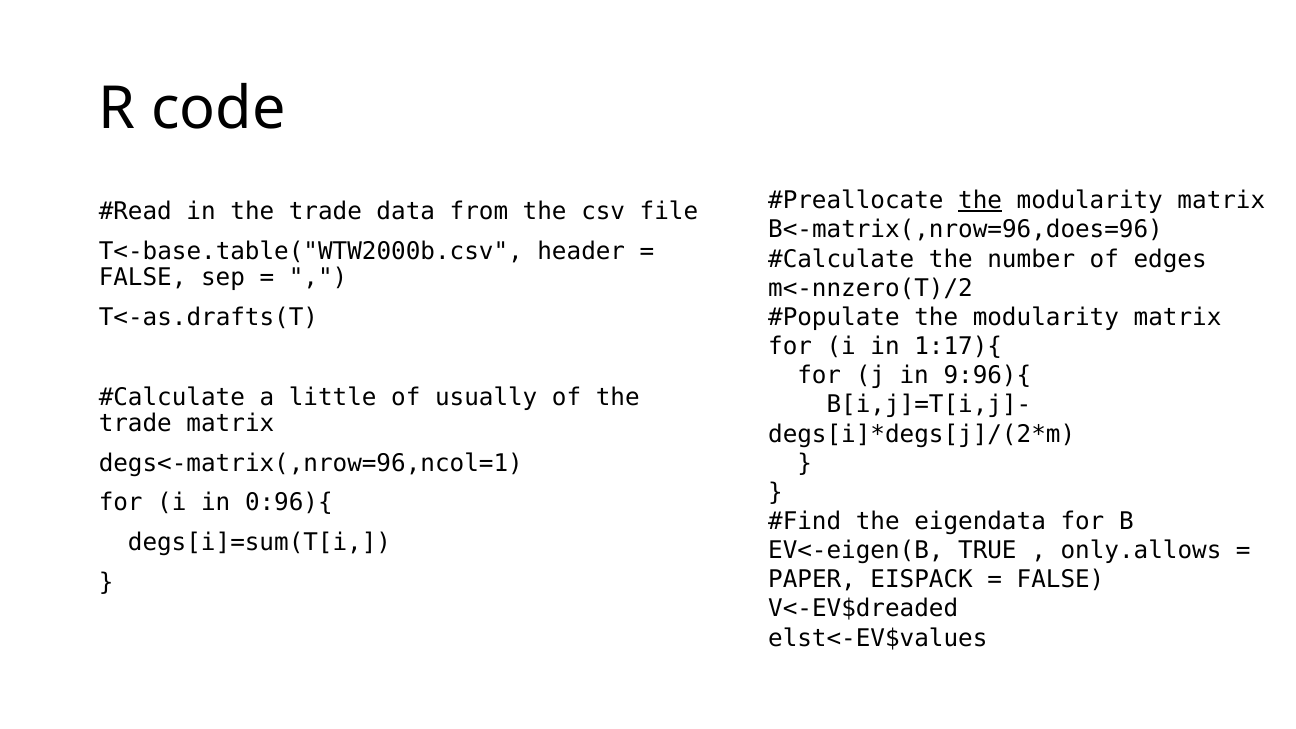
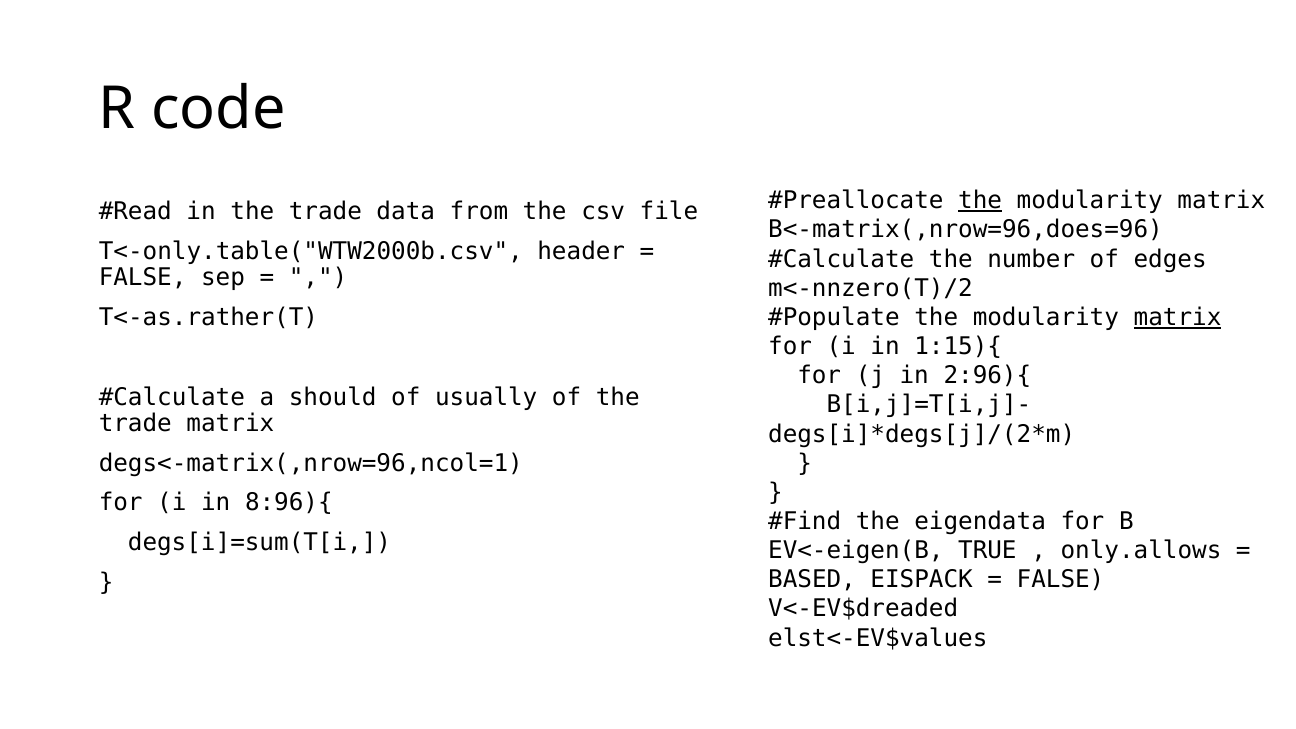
T<-base.table("WTW2000b.csv: T<-base.table("WTW2000b.csv -> T<-only.table("WTW2000b.csv (311, 252)
matrix underline: none -> present (1178, 317)
T<-as.drafts(T: T<-as.drafts(T -> T<-as.rather(T (208, 318)
1:17){: 1:17){ -> 1:15){ (958, 347)
9:96){: 9:96){ -> 2:96){ (987, 376)
little: little -> should (333, 397)
0:96){: 0:96){ -> 8:96){ (289, 503)
PAPER: PAPER -> BASED (812, 580)
